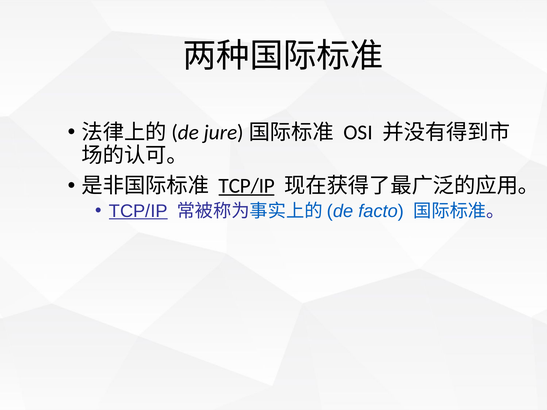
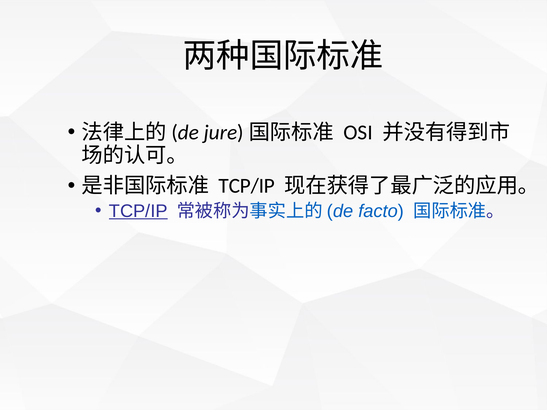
TCP/IP underline: present -> none (247, 186)
